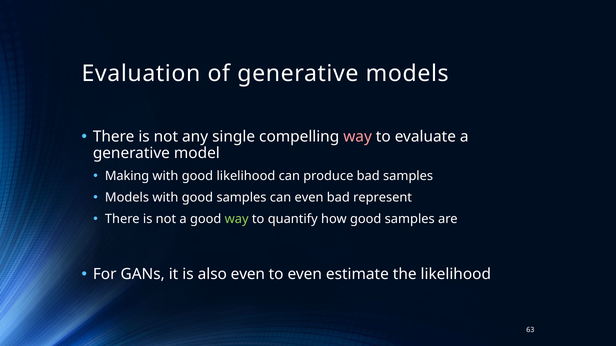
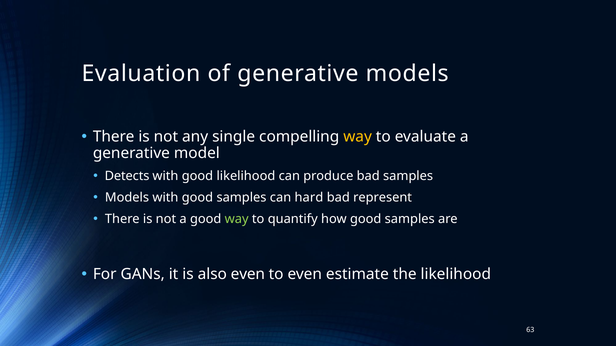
way colour: pink -> yellow (358, 137)
Making: Making -> Detects (127, 176)
can even: even -> hard (309, 198)
